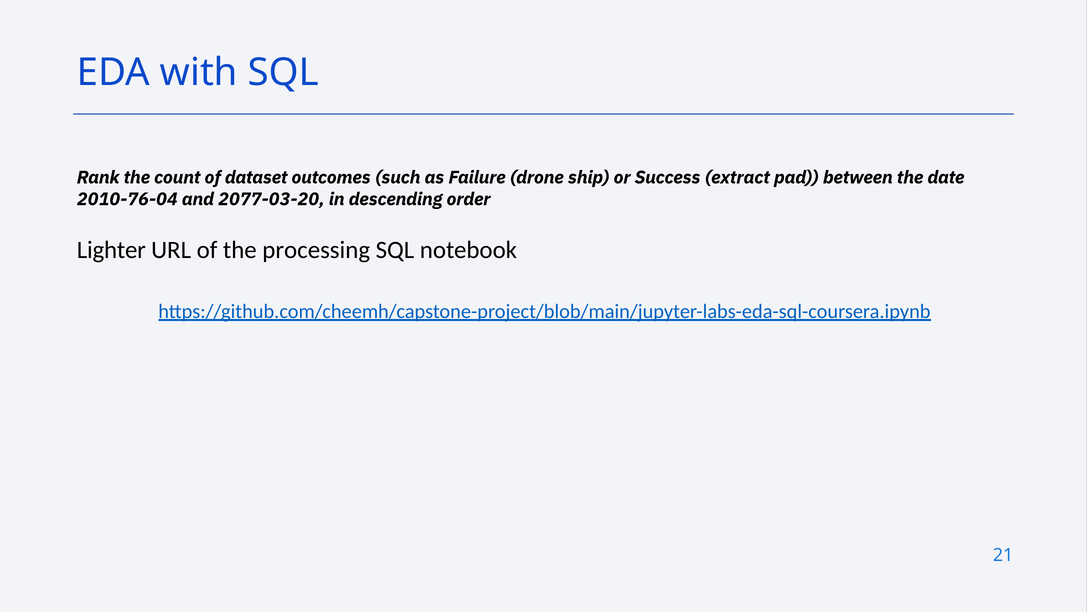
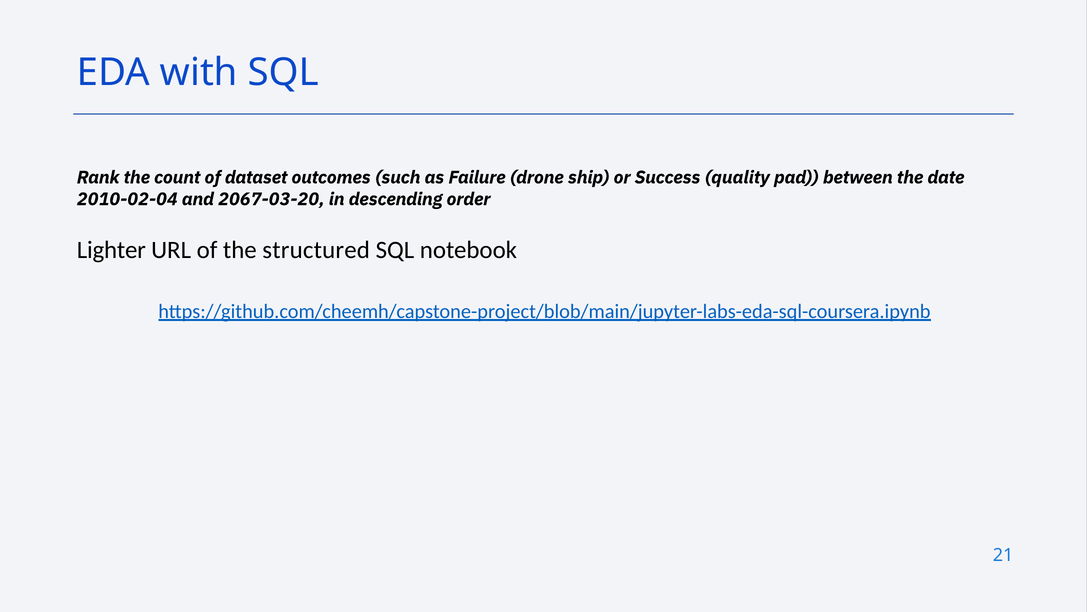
extract: extract -> quality (737, 177)
2010-76-04: 2010-76-04 -> 2010-02-04 (127, 199)
2077-03-20: 2077-03-20 -> 2067-03-20 (271, 199)
processing: processing -> structured (316, 250)
